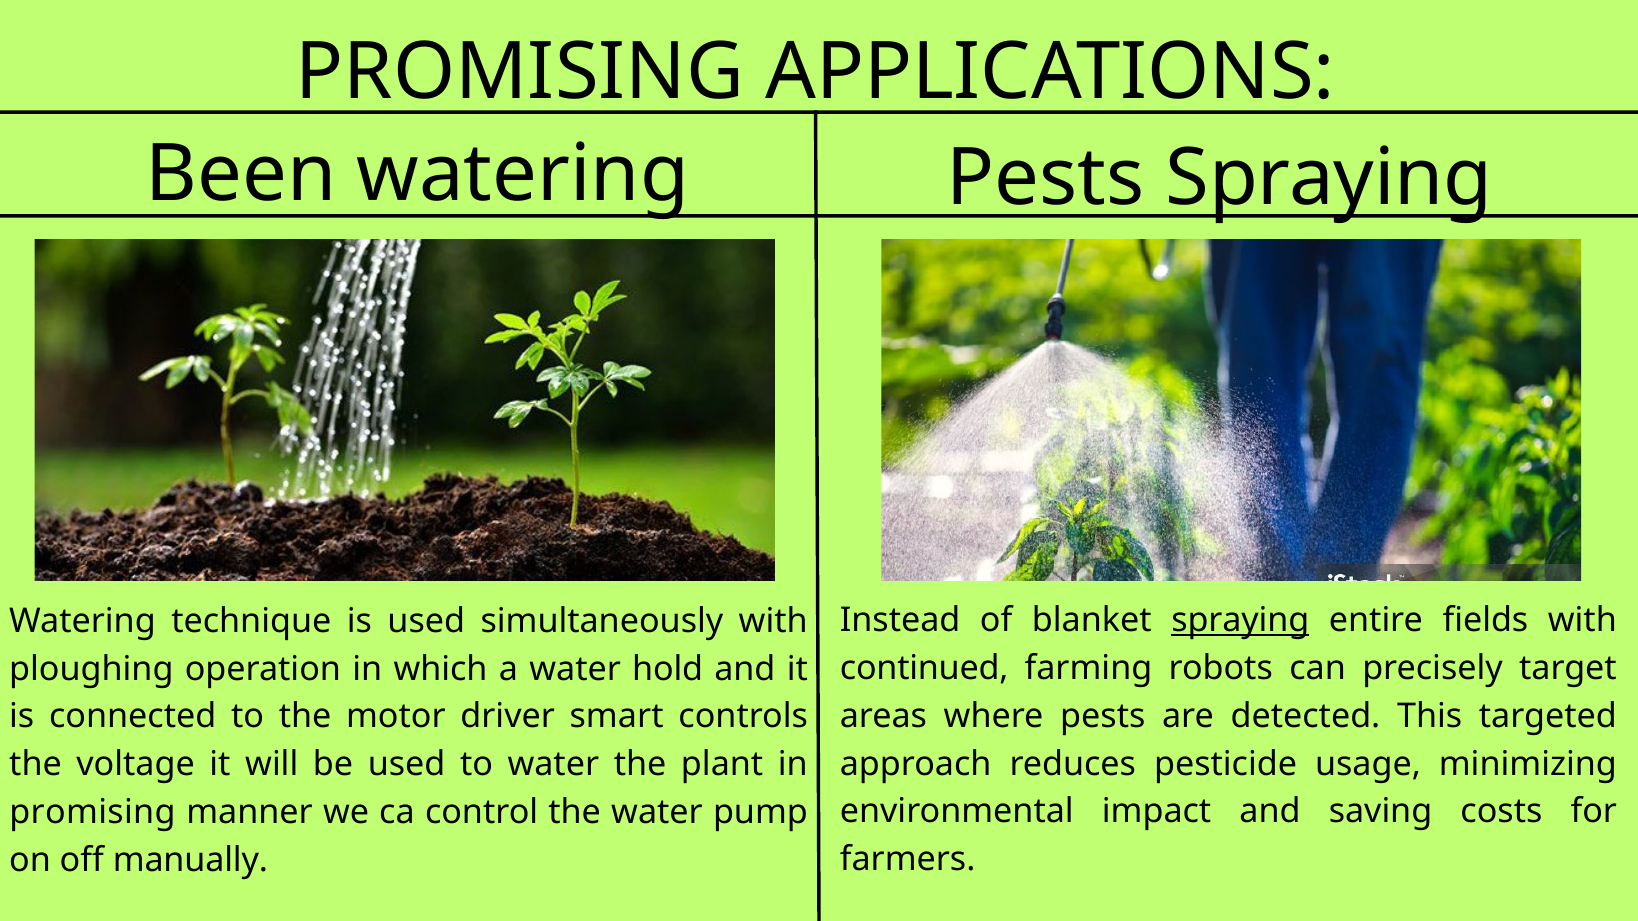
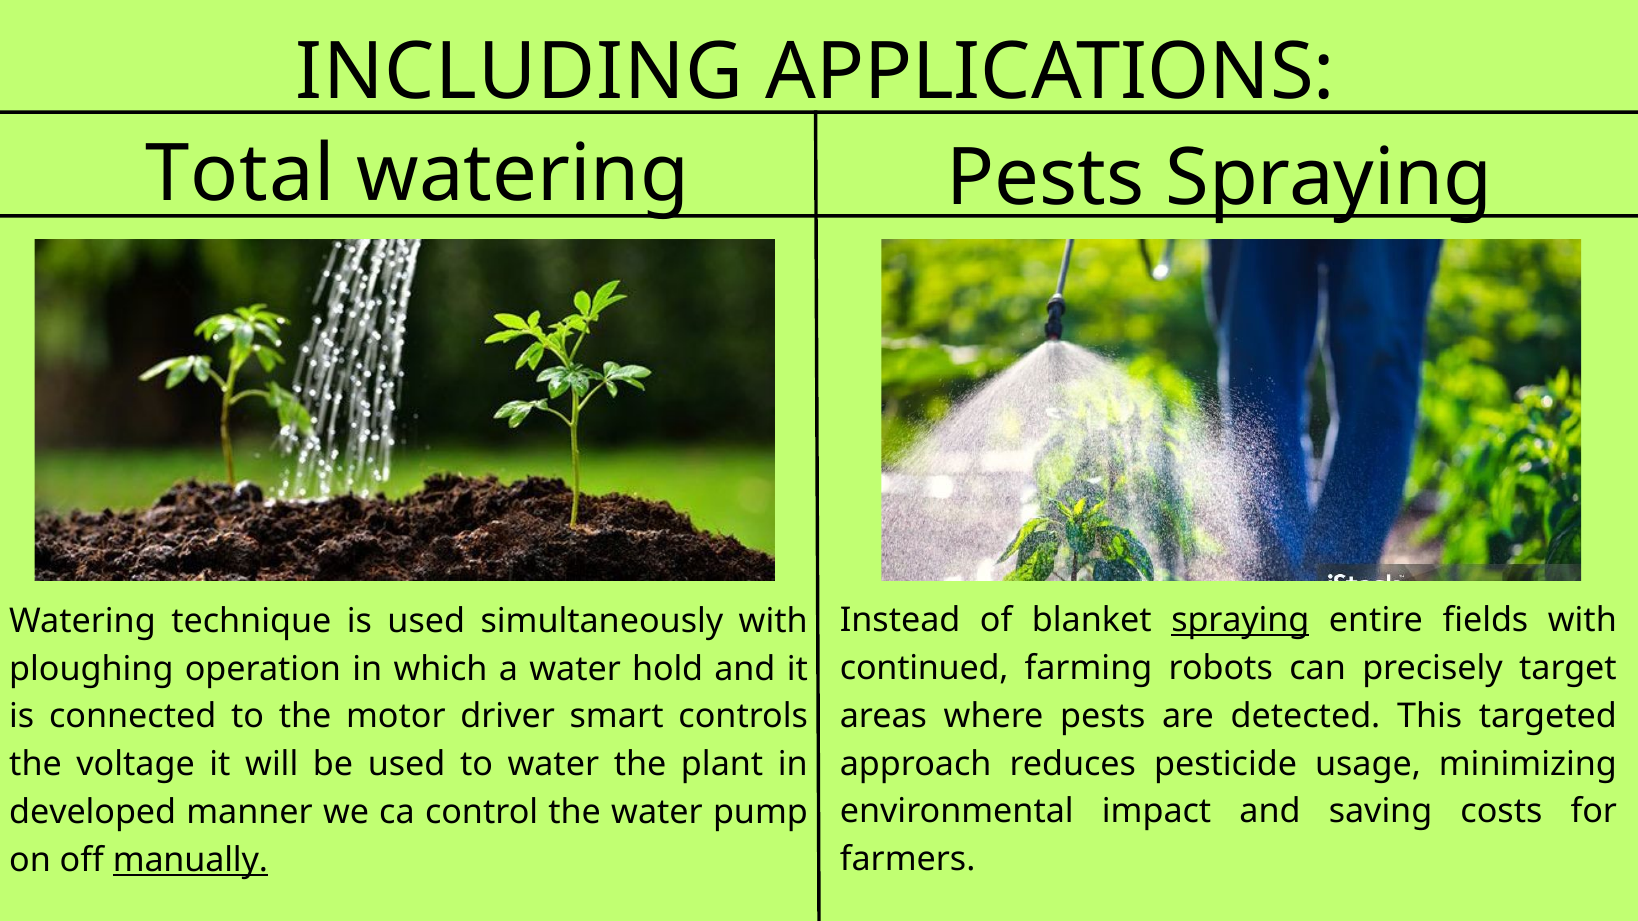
PROMISING: PROMISING -> INCLUDING (520, 73)
Been: Been -> Total (240, 174)
promising: promising -> developed (93, 813)
manually underline: none -> present (190, 860)
